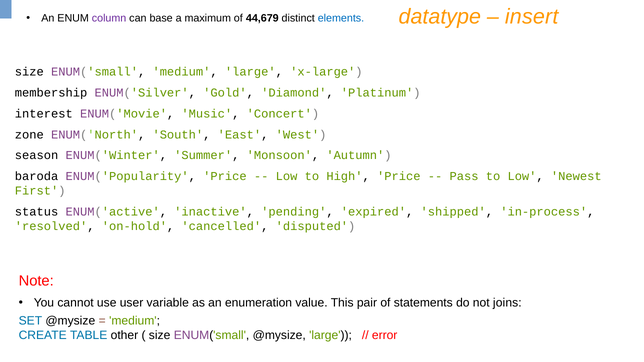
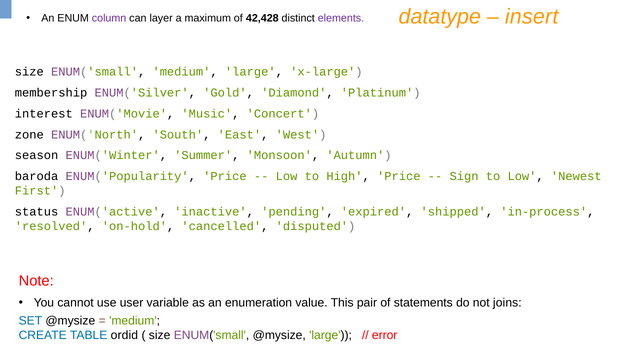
base: base -> layer (161, 18)
44,679: 44,679 -> 42,428 (262, 18)
elements colour: blue -> purple (341, 18)
Pass: Pass -> Sign (464, 176)
other: other -> ordid (124, 335)
